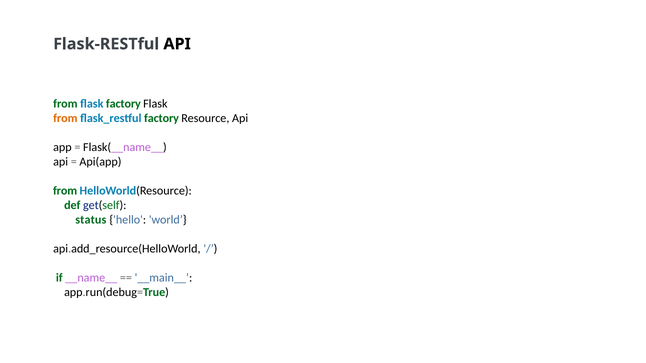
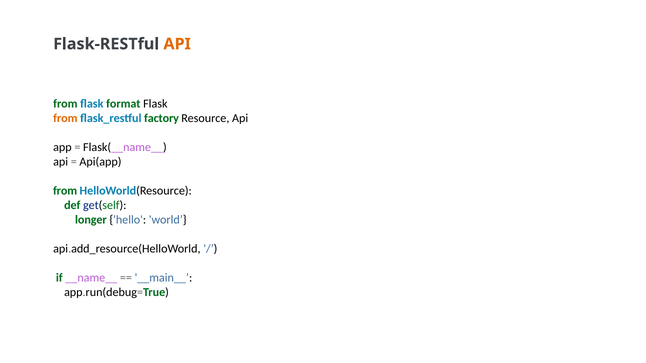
API colour: black -> orange (177, 44)
flask factory: factory -> format (123, 104)
status: status -> longer (91, 220)
